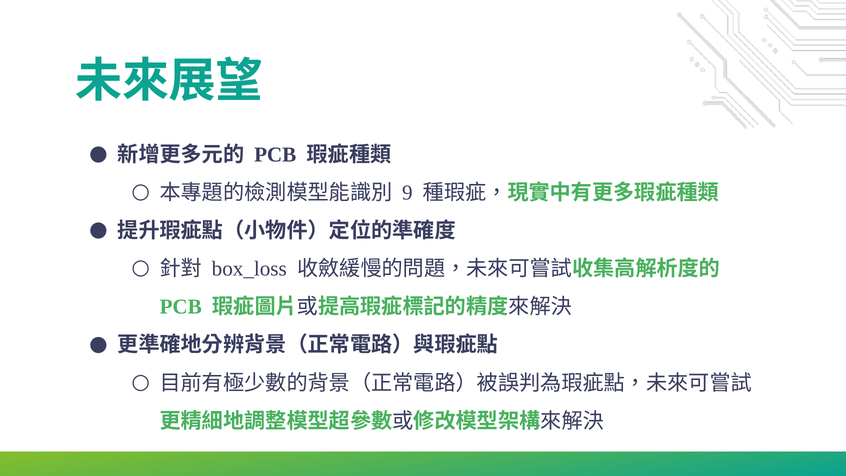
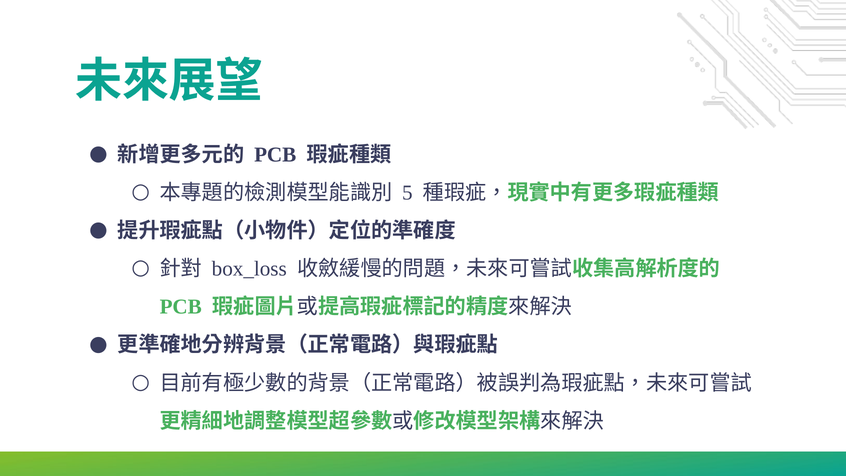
9: 9 -> 5 (407, 193)
